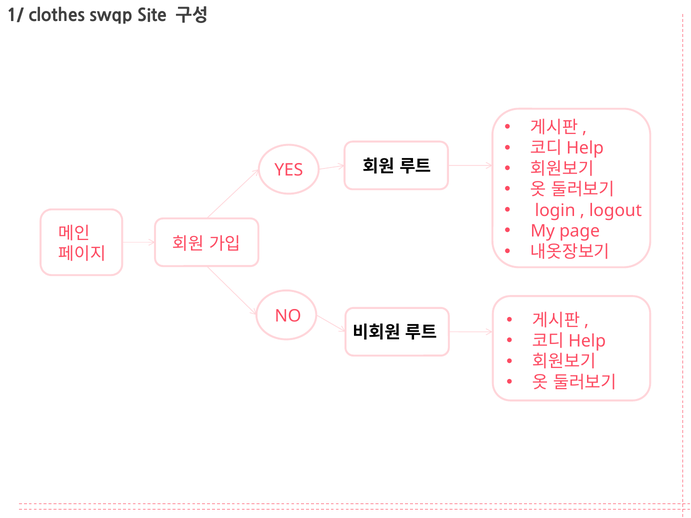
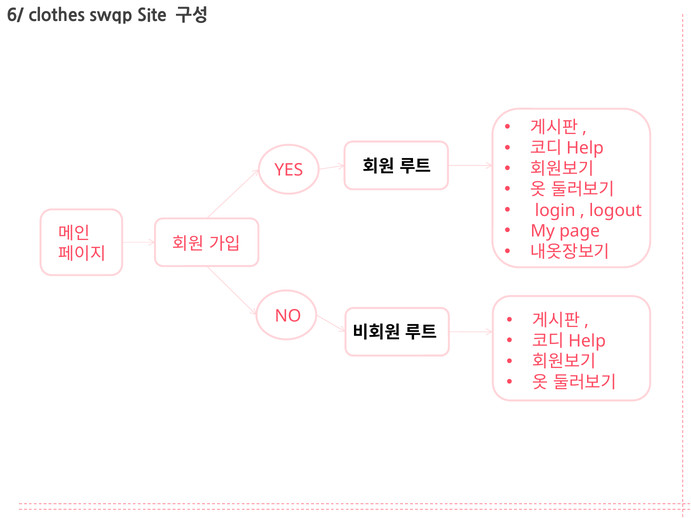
1/: 1/ -> 6/ (15, 16)
